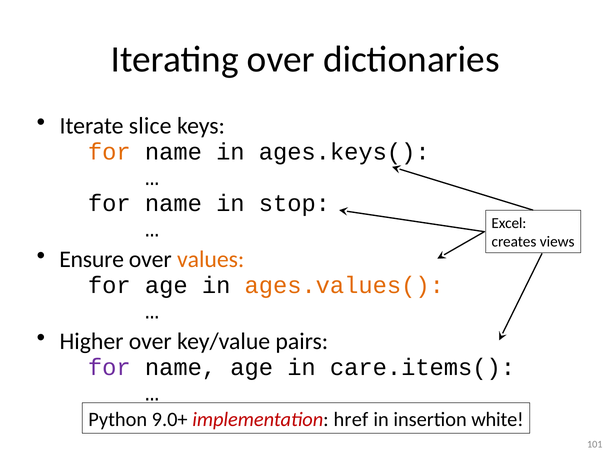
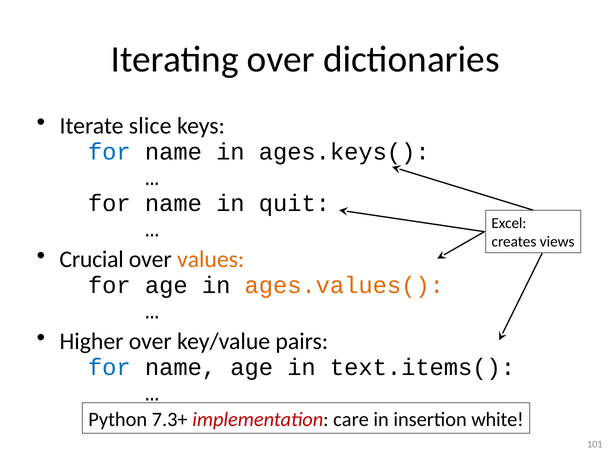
for colour: orange -> blue (109, 152)
stop: stop -> quit (294, 203)
Ensure: Ensure -> Crucial (92, 259)
for colour: purple -> blue (109, 367)
care.items(: care.items( -> text.items( (423, 367)
9.0+: 9.0+ -> 7.3+ (170, 419)
href: href -> care (351, 419)
